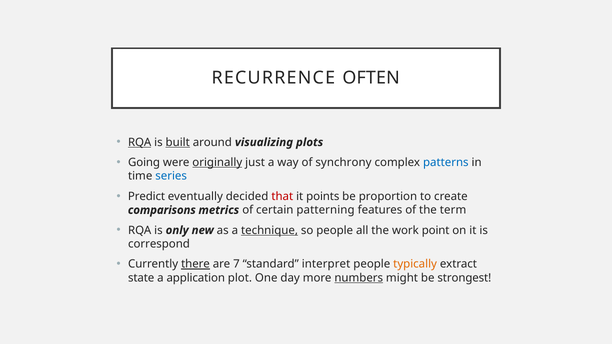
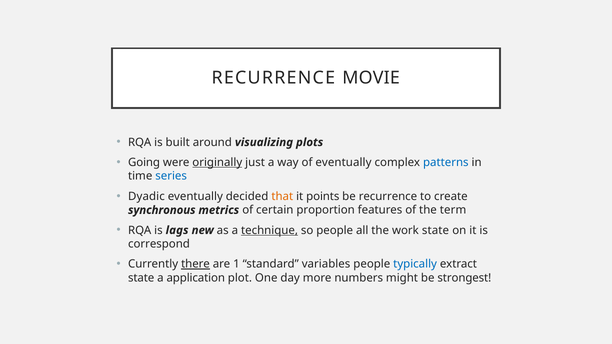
OFTEN: OFTEN -> MOVIE (371, 78)
RQA underline: present -> none (140, 142)
built underline: present -> none (178, 142)
of synchrony: synchrony -> eventually (343, 163)
Predict: Predict -> Dyadic (146, 196)
that colour: red -> orange (282, 196)
be proportion: proportion -> recurrence (388, 196)
comparisons: comparisons -> synchronous (162, 210)
patterning: patterning -> proportion (326, 210)
only: only -> lags (177, 230)
work point: point -> state (436, 230)
7: 7 -> 1 (236, 264)
interpret: interpret -> variables (326, 264)
typically colour: orange -> blue (415, 264)
numbers underline: present -> none (359, 278)
